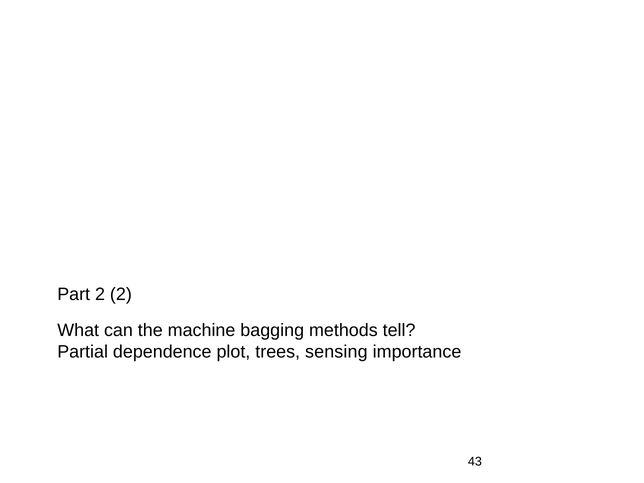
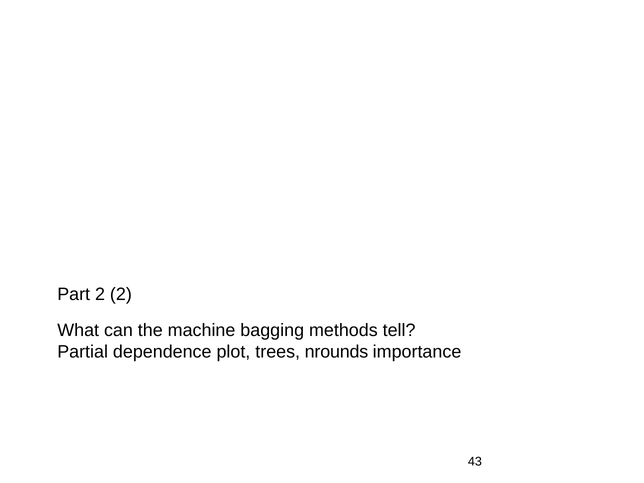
sensing: sensing -> nrounds (337, 352)
